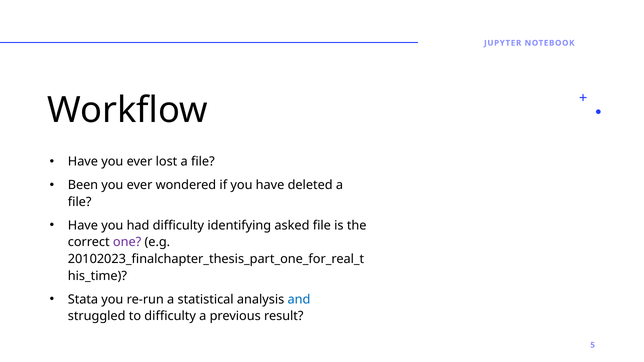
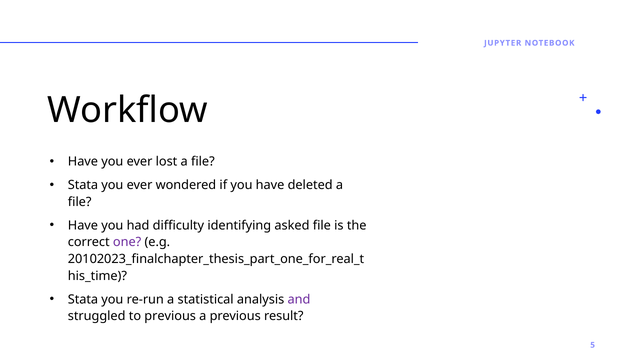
Been: Been -> Stata (83, 185)
and colour: blue -> purple (299, 300)
to difficulty: difficulty -> previous (170, 316)
